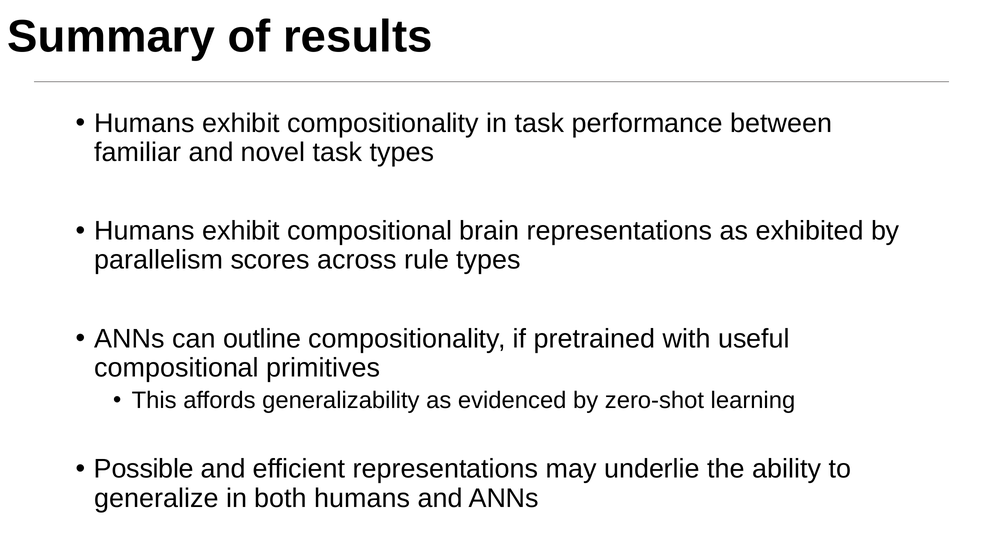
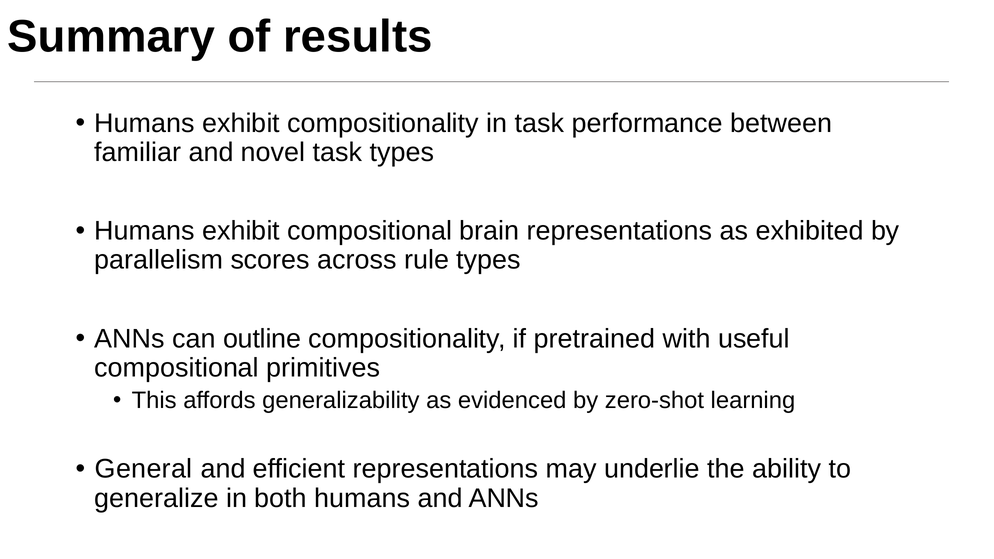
Possible: Possible -> General (144, 469)
